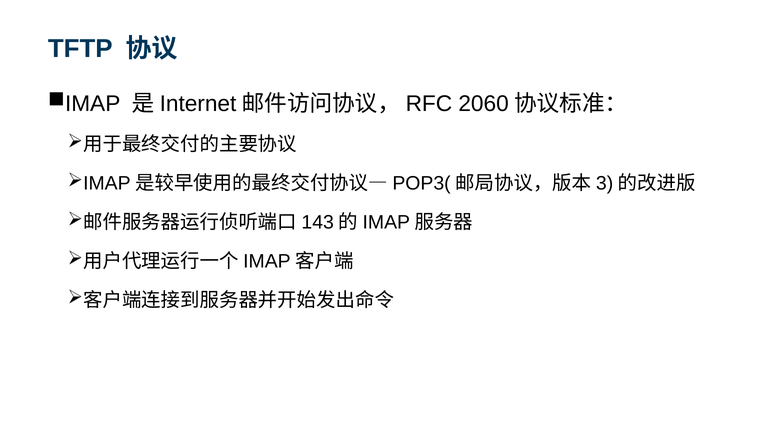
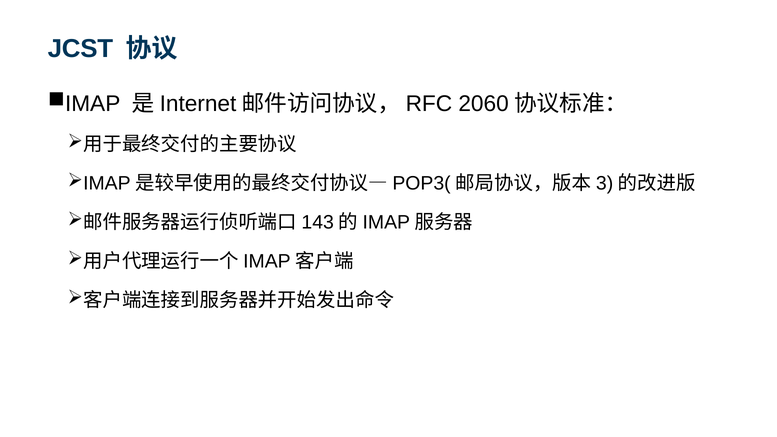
TFTP: TFTP -> JCST (80, 49)
